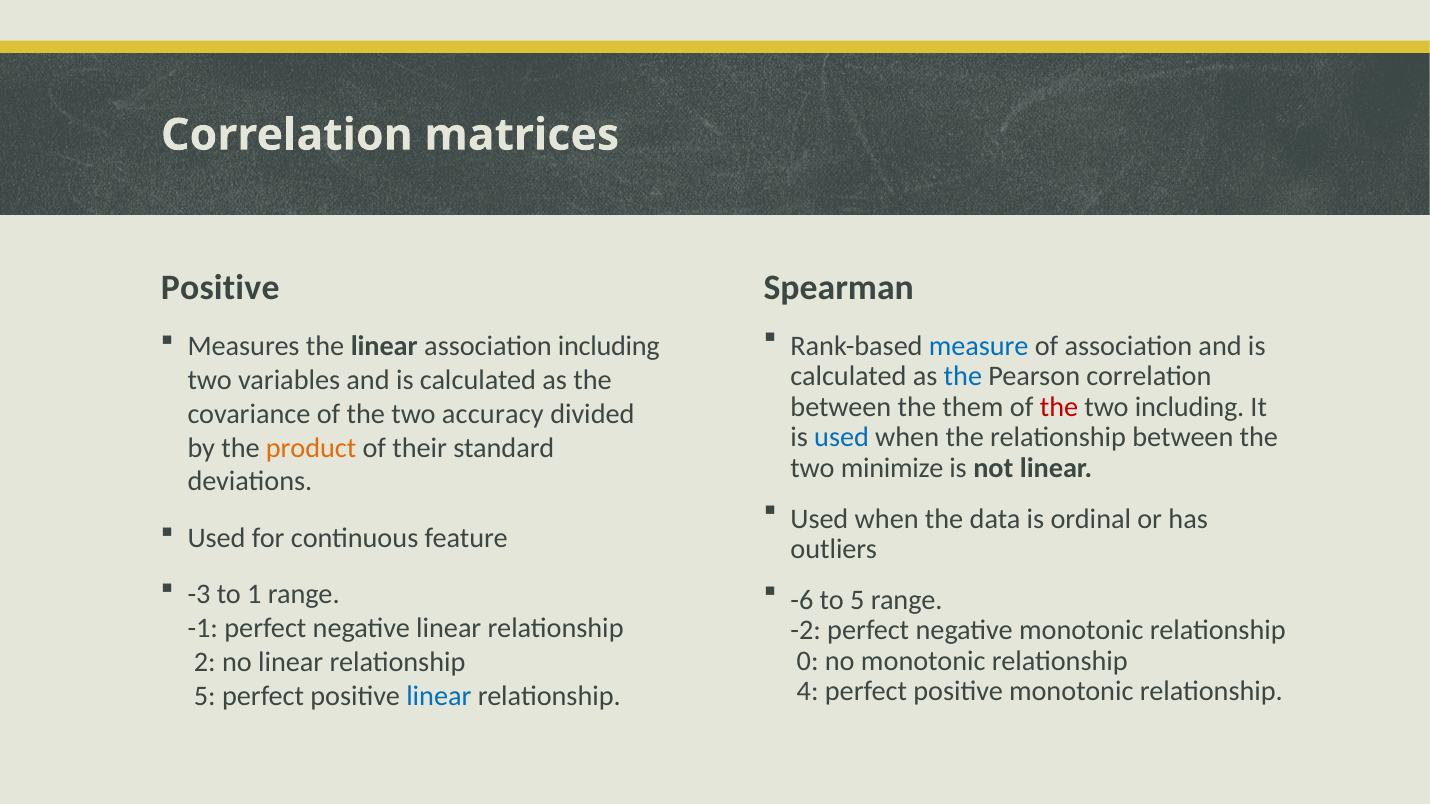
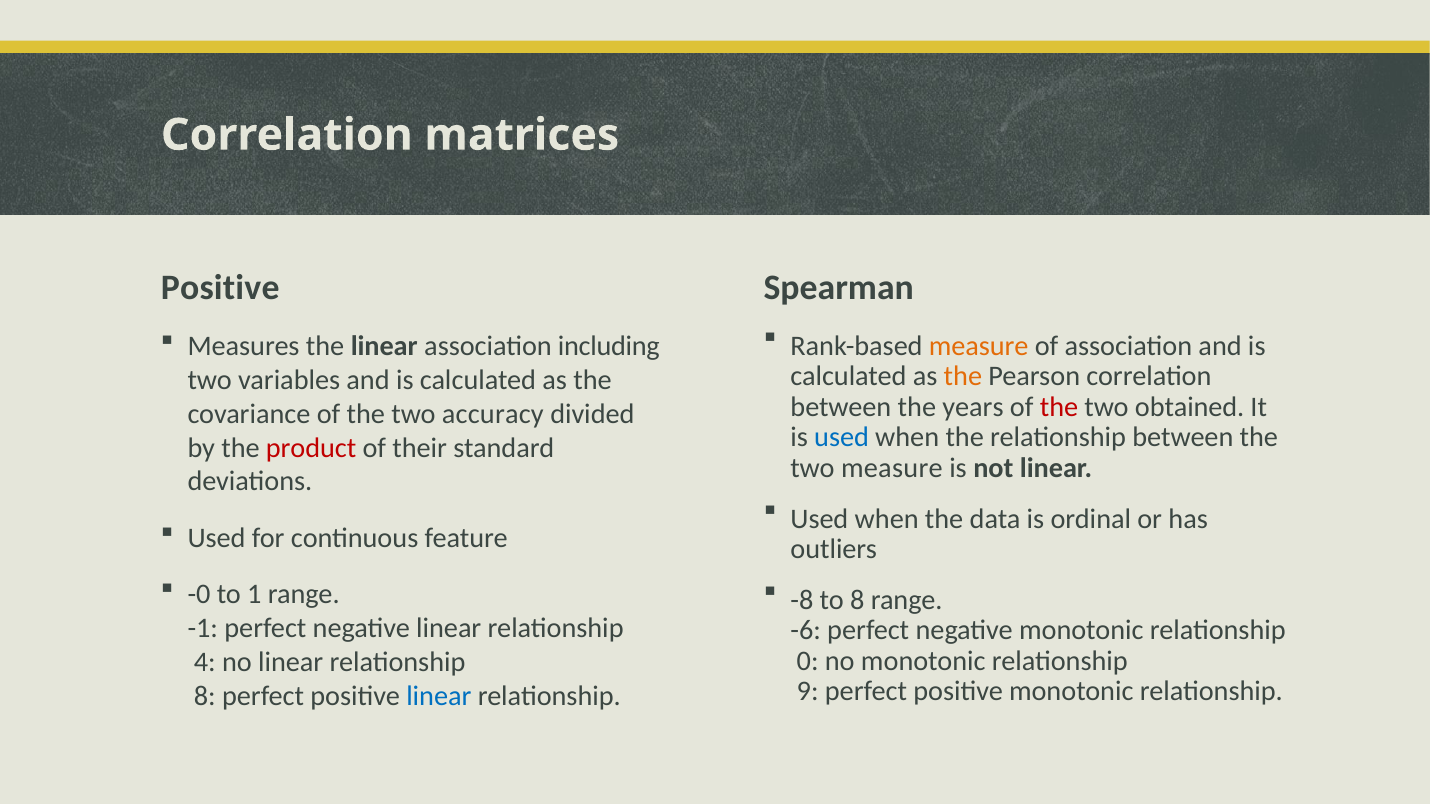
measure colour: blue -> orange (979, 346)
the colour: blue -> orange (963, 377)
them: them -> years (973, 407)
two including: including -> obtained (1190, 407)
product colour: orange -> red (311, 448)
two minimize: minimize -> measure (892, 468)
-3: -3 -> -0 (199, 594)
-6: -6 -> -8 (802, 600)
to 5: 5 -> 8 (857, 600)
-2: -2 -> -6 (806, 631)
2: 2 -> 4 (205, 662)
4: 4 -> 9 (808, 692)
5: 5 -> 8 (205, 696)
